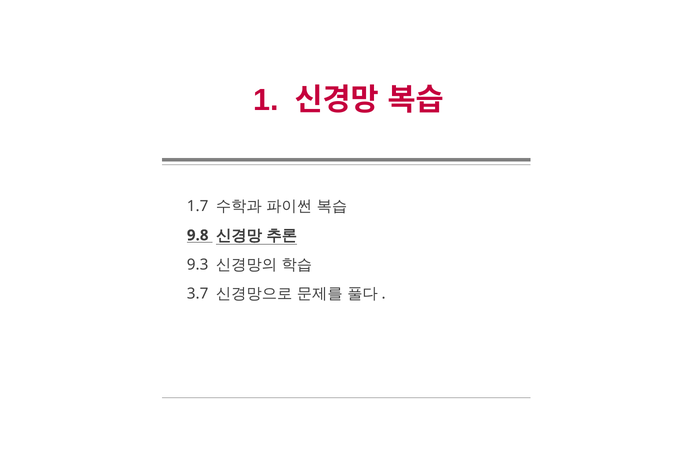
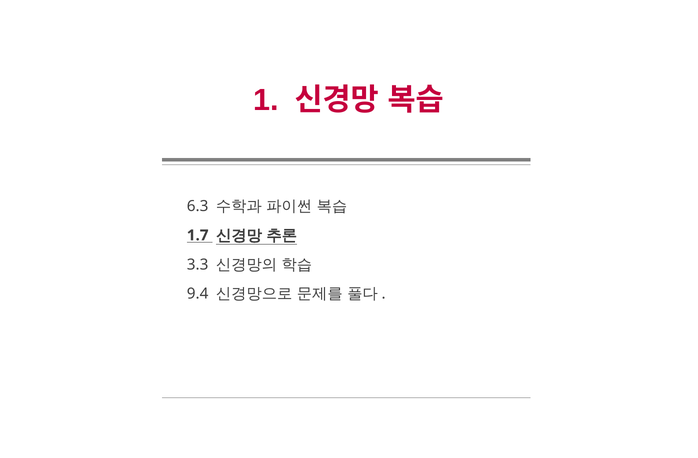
1.7: 1.7 -> 6.3 (198, 206)
9.8: 9.8 -> 1.7 (198, 236)
9.3: 9.3 -> 3.3 (198, 265)
3.7: 3.7 -> 9.4 (198, 294)
